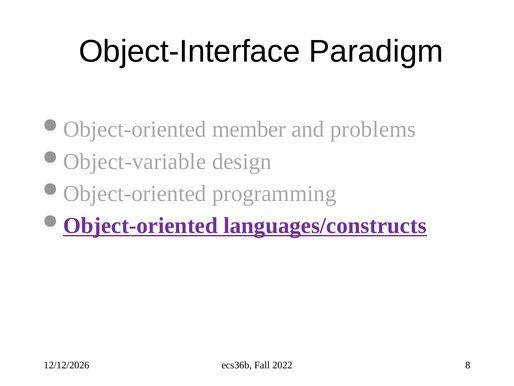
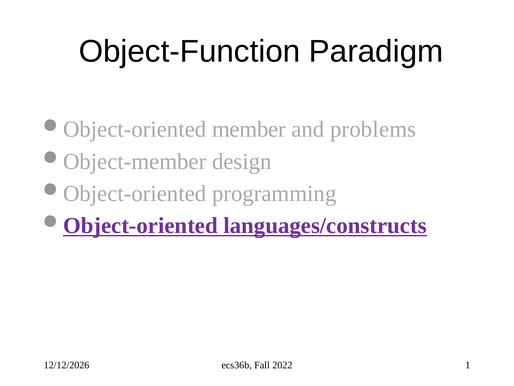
Object-Interface: Object-Interface -> Object-Function (189, 51)
Object-variable: Object-variable -> Object-member (135, 161)
8: 8 -> 1 (468, 365)
